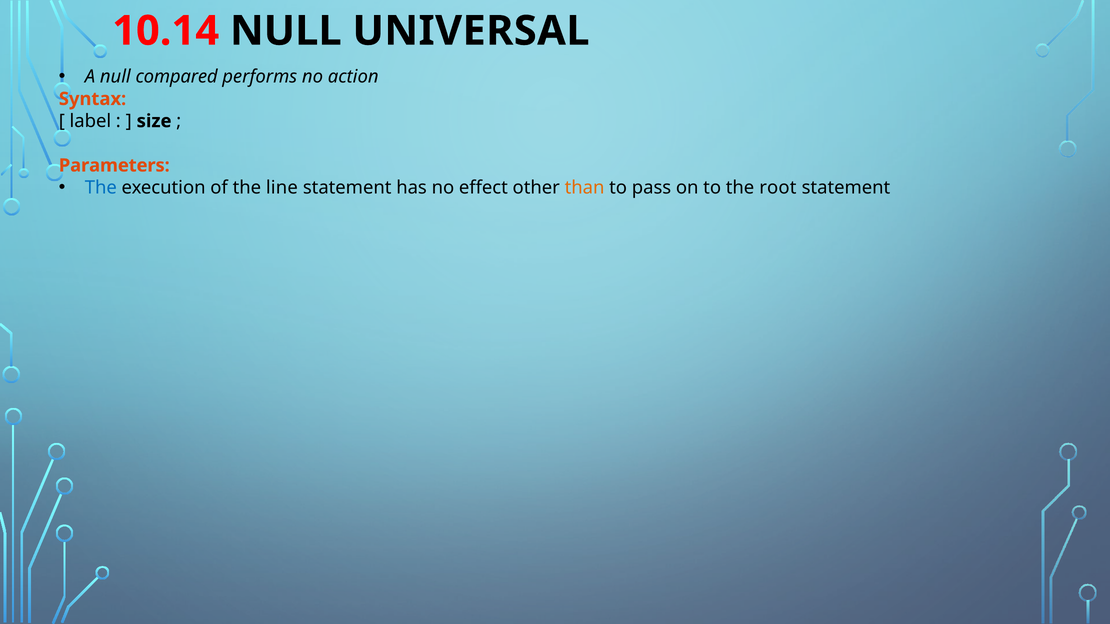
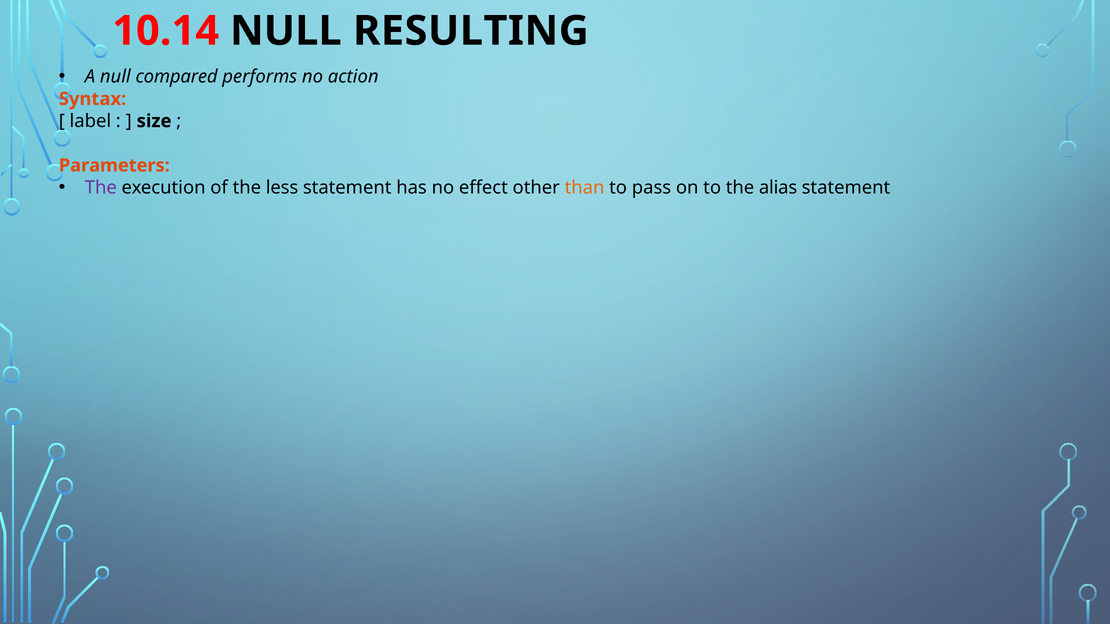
UNIVERSAL: UNIVERSAL -> RESULTING (471, 31)
The colour: blue -> purple (101, 188)
line: line -> less (282, 188)
root: root -> alias (778, 188)
